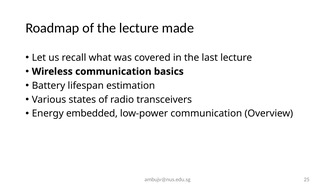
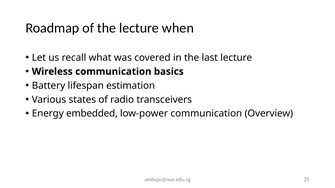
made: made -> when (178, 28)
